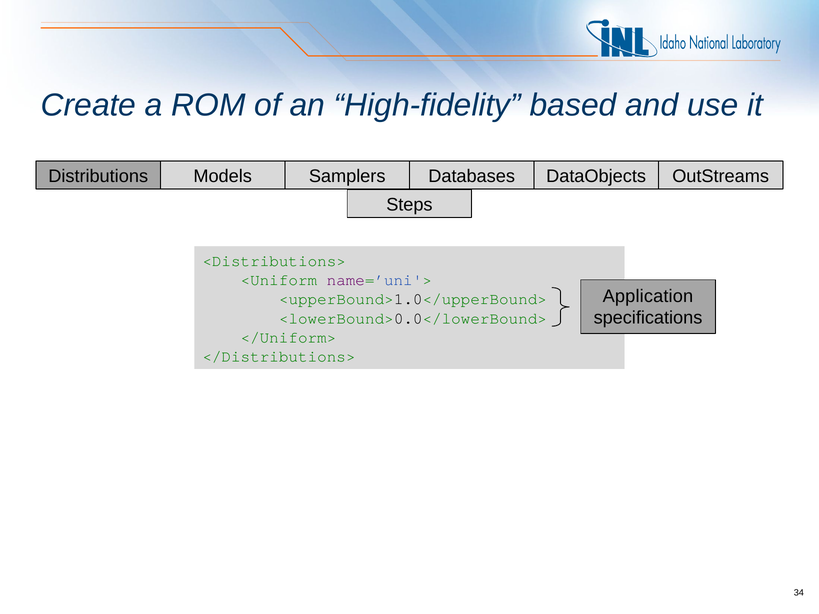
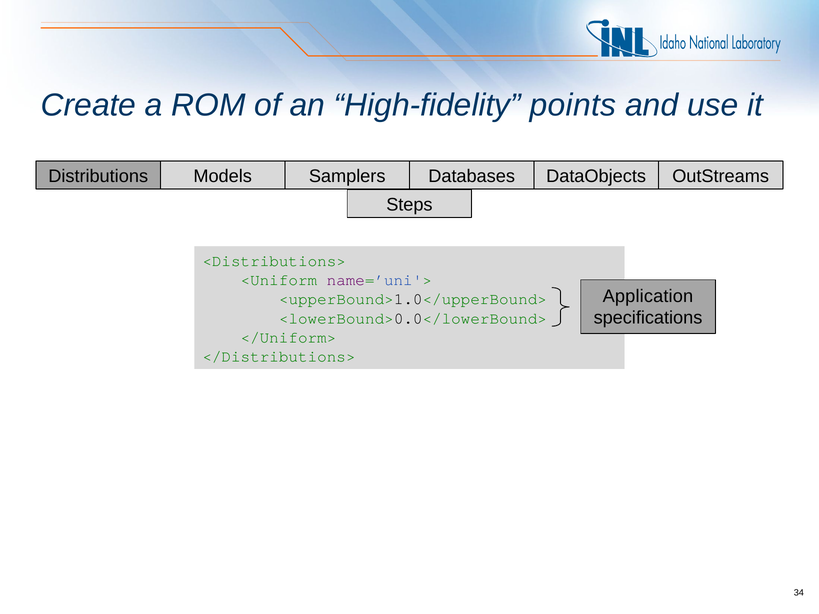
based: based -> points (573, 105)
